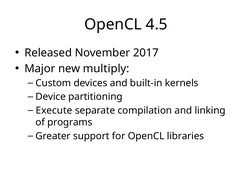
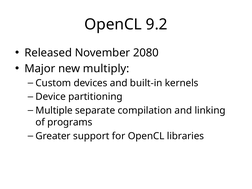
4.5: 4.5 -> 9.2 (157, 24)
2017: 2017 -> 2080 (146, 53)
Execute: Execute -> Multiple (54, 110)
